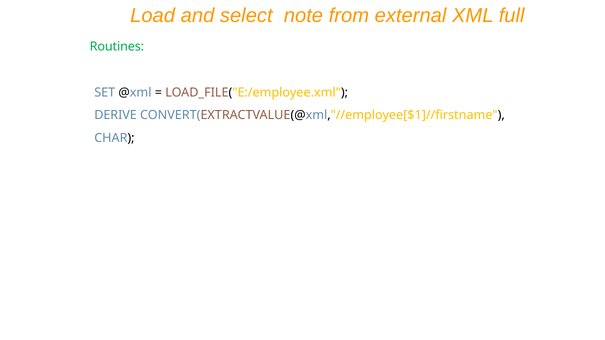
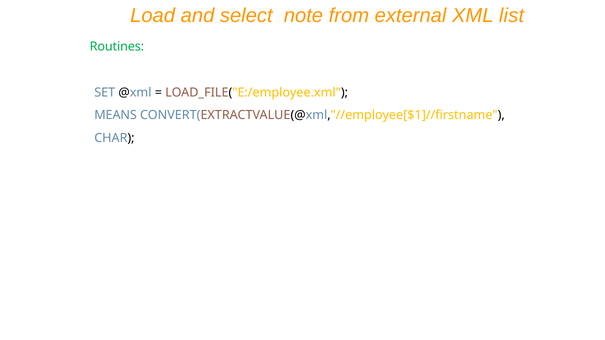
full: full -> list (512, 16)
DERIVE: DERIVE -> MEANS (116, 115)
